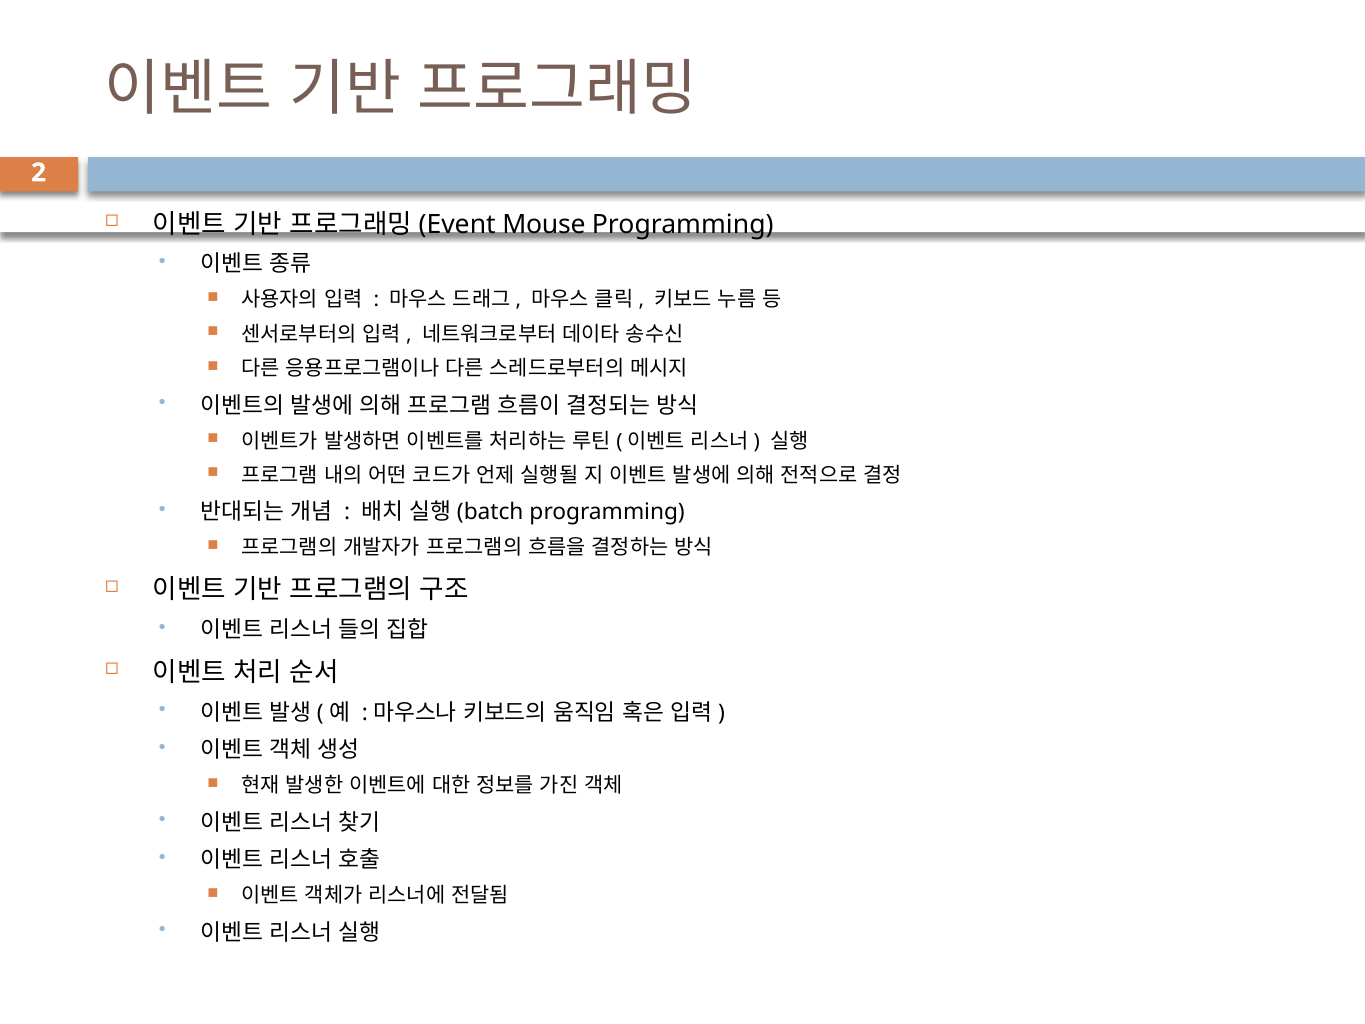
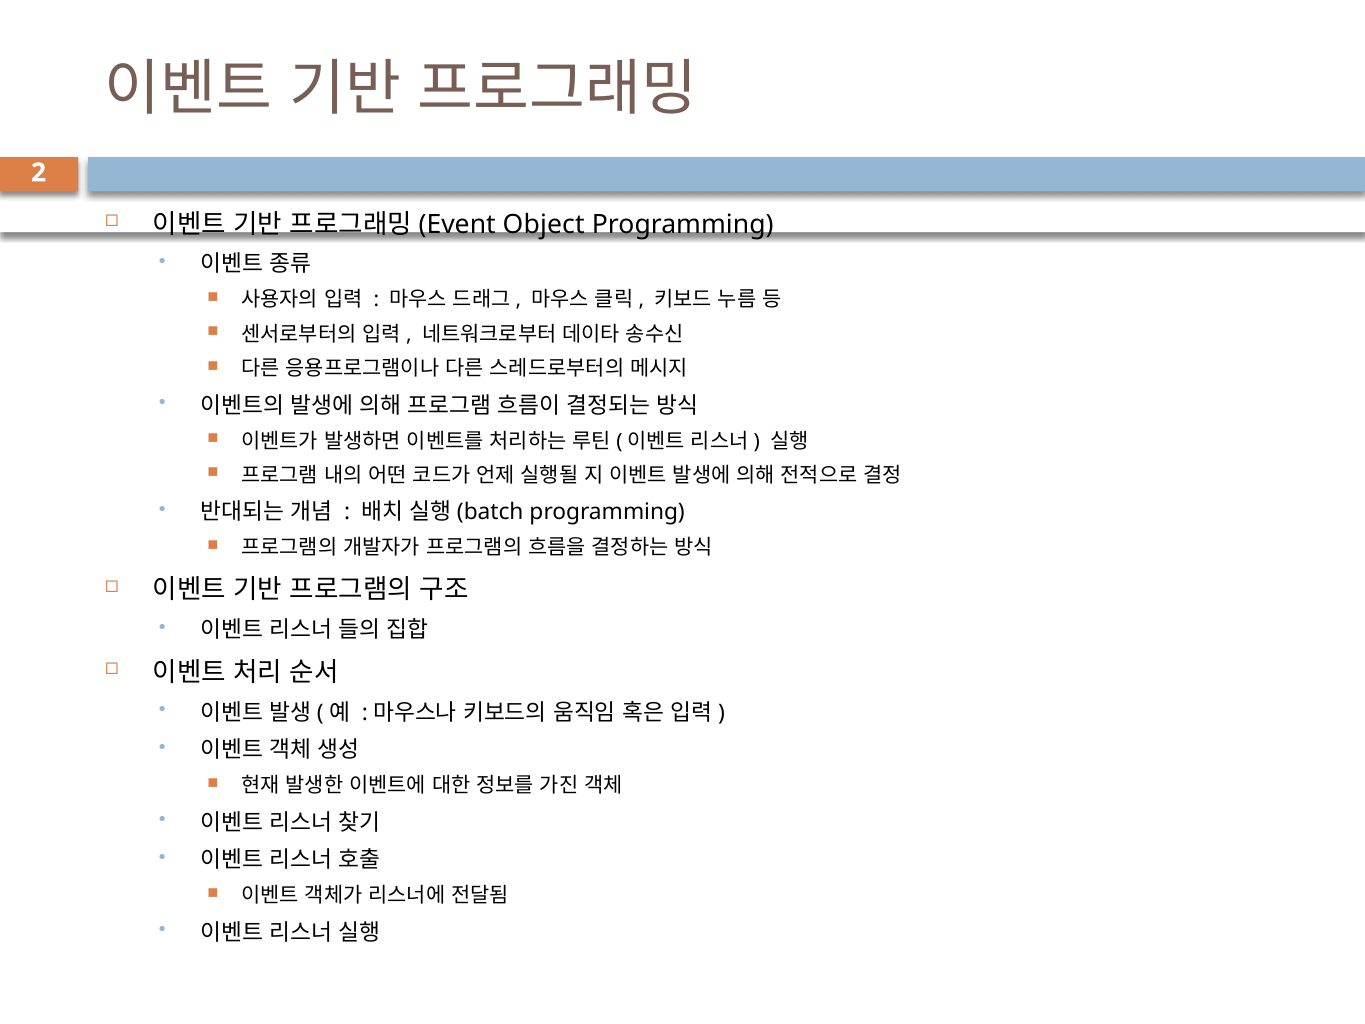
Mouse: Mouse -> Object (544, 225)
